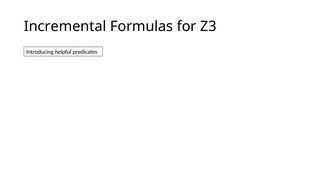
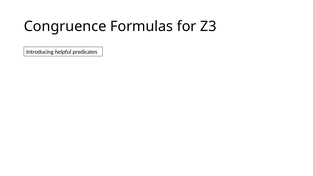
Incremental: Incremental -> Congruence (65, 26)
